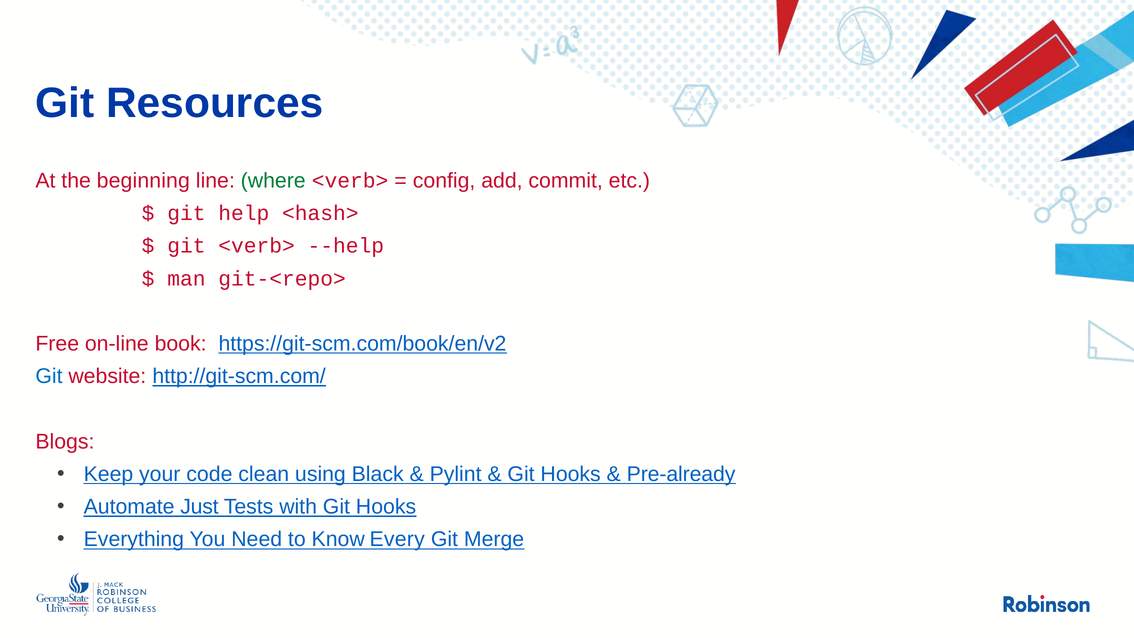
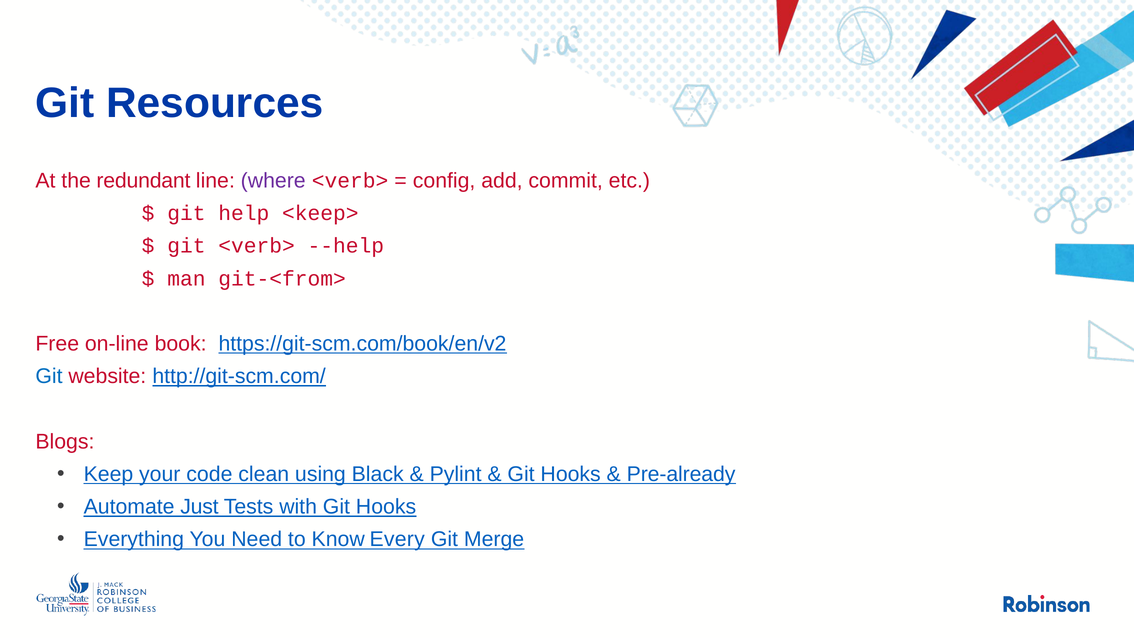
beginning: beginning -> redundant (143, 181)
where colour: green -> purple (273, 181)
<hash>: <hash> -> <keep> (320, 213)
git-<repo>: git-<repo> -> git-<from> (282, 278)
